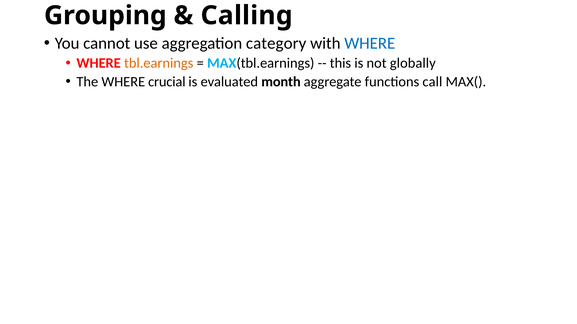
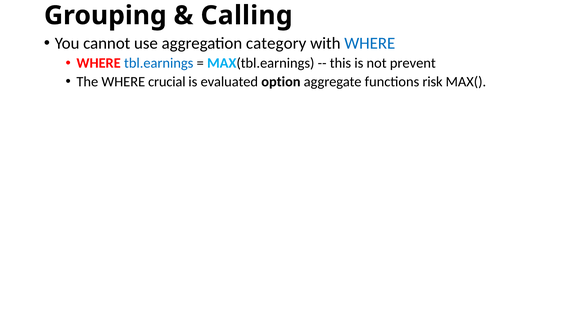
tbl.earnings colour: orange -> blue (159, 63)
globally: globally -> prevent (413, 63)
month: month -> option (281, 82)
call: call -> risk (433, 82)
